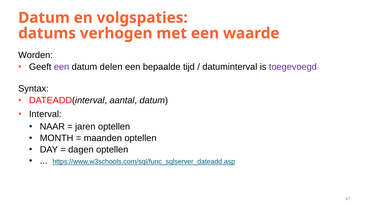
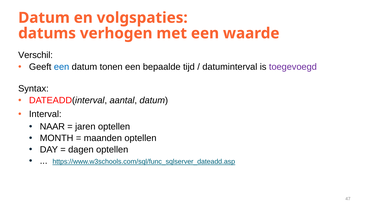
Worden: Worden -> Verschil (36, 55)
een colour: purple -> blue (62, 67)
delen: delen -> tonen (111, 67)
